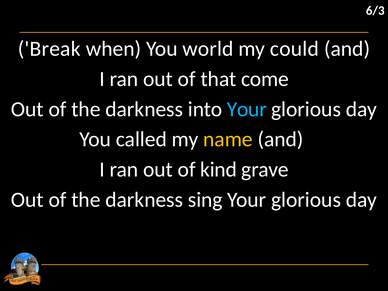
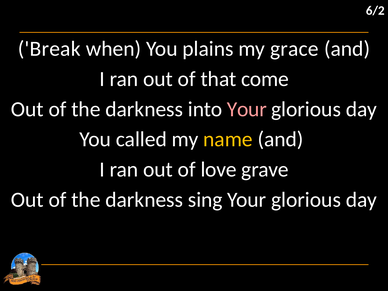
6/3: 6/3 -> 6/2 (375, 11)
world: world -> plains (208, 49)
could: could -> grace (294, 49)
Your colour: light blue -> pink (247, 109)
kind: kind -> love (219, 170)
